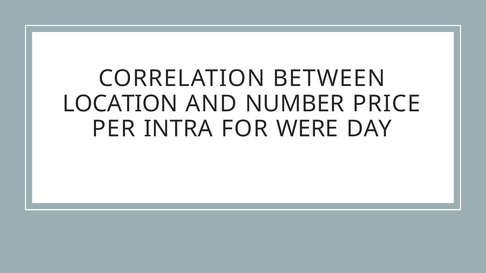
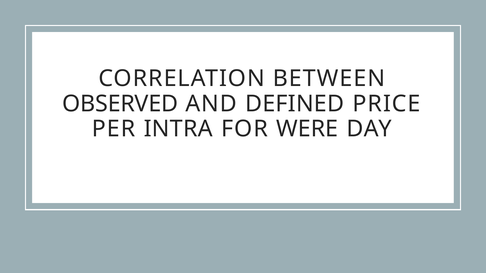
LOCATION: LOCATION -> OBSERVED (120, 104)
NUMBER: NUMBER -> DEFINED (295, 104)
